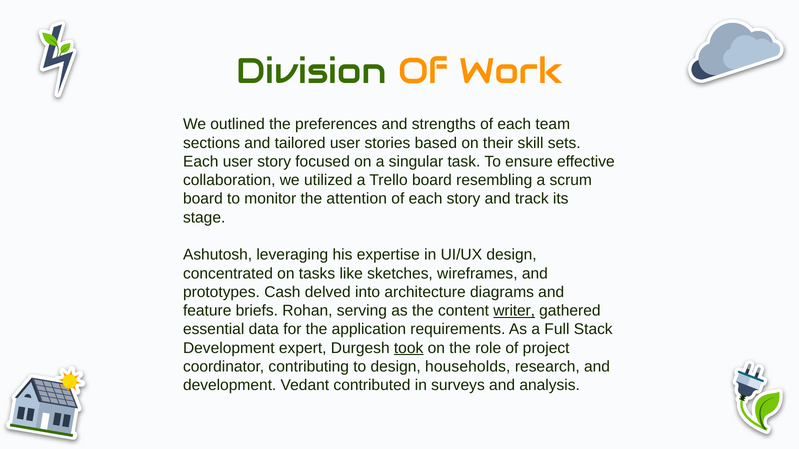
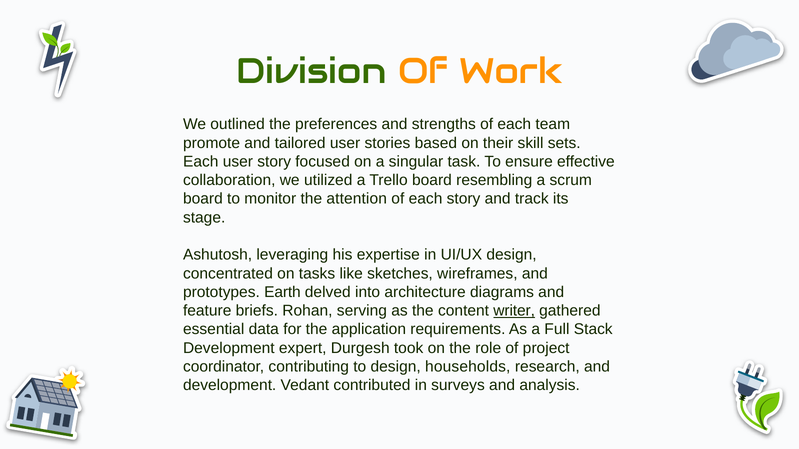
sections: sections -> promote (212, 143)
Cash: Cash -> Earth (282, 292)
took underline: present -> none (409, 348)
